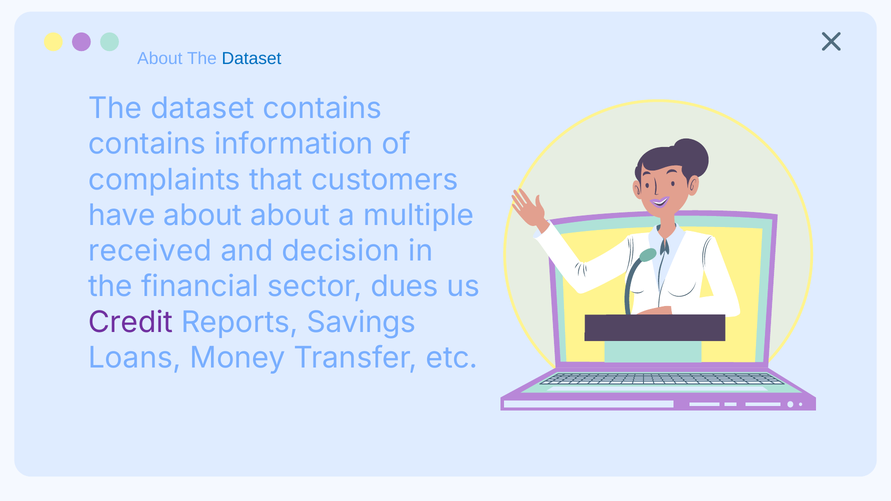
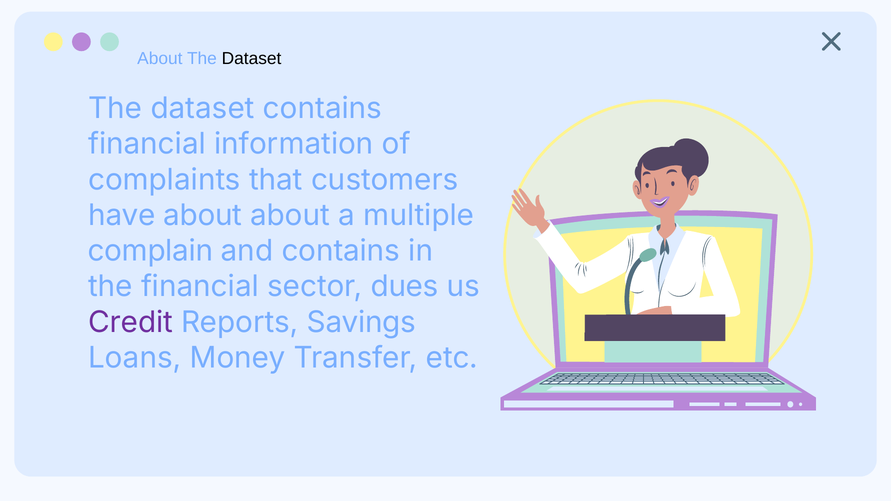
Dataset colour: blue -> black (252, 58)
contains: contains -> financial (147, 144)
received: received -> complain (150, 251)
and decision: decision -> contains (341, 251)
